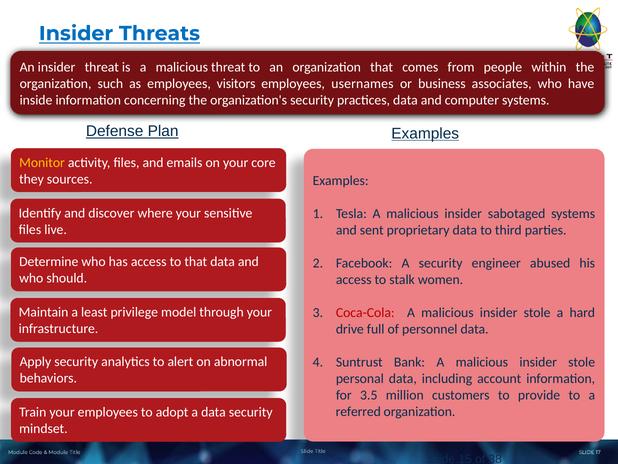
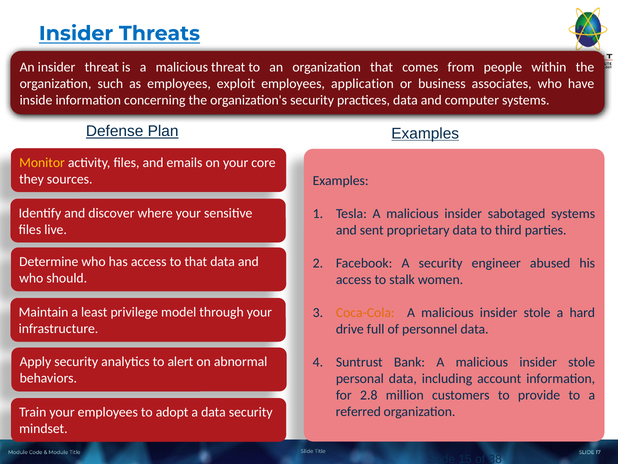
visitors: visitors -> exploit (236, 83)
usernames: usernames -> application (362, 83)
Coca-Cola colour: red -> orange (365, 312)
3.5: 3.5 -> 2.8 (369, 395)
